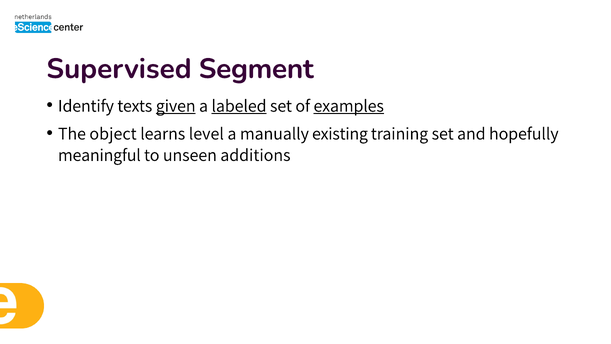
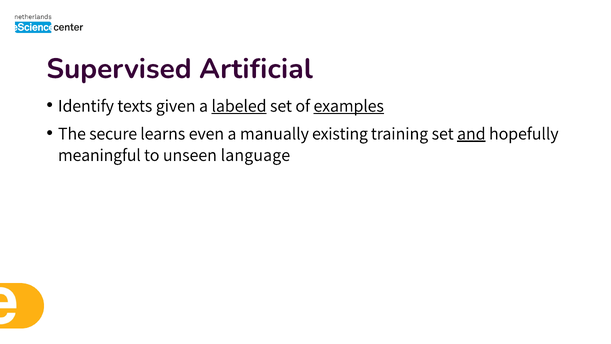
Segment: Segment -> Artificial (256, 69)
given underline: present -> none (176, 106)
object: object -> secure (113, 133)
level: level -> even (206, 133)
and underline: none -> present (471, 133)
additions: additions -> language (255, 155)
